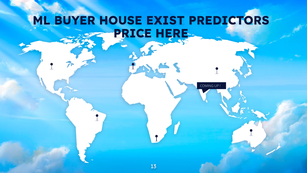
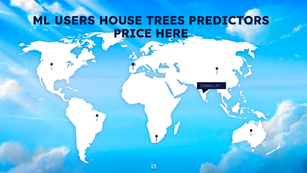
BUYER: BUYER -> USERS (75, 20)
EXIST: EXIST -> TREES (165, 20)
